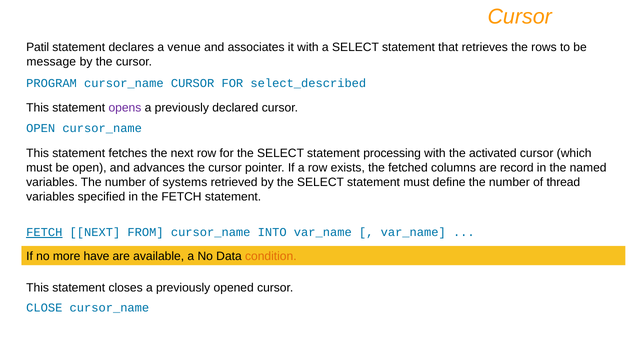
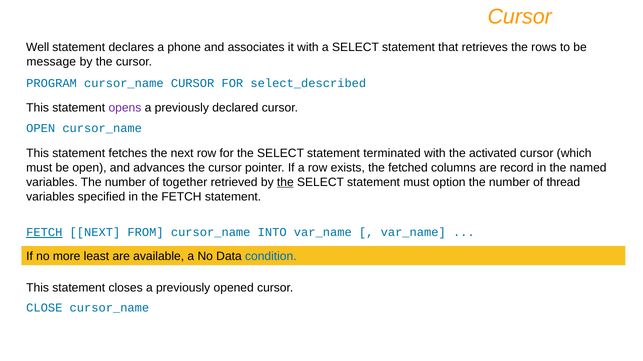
Patil: Patil -> Well (38, 47)
venue: venue -> phone (184, 47)
processing: processing -> terminated (392, 154)
systems: systems -> together (185, 183)
the underline: none -> present (285, 183)
define: define -> option (449, 183)
have: have -> least (96, 257)
condition colour: orange -> blue (271, 257)
